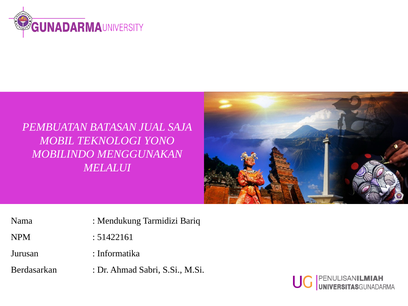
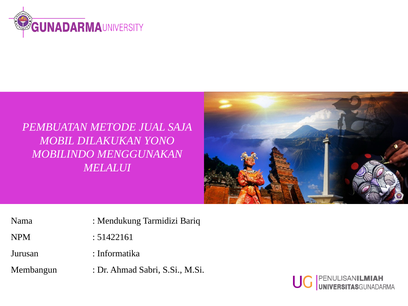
BATASAN: BATASAN -> METODE (113, 127)
TEKNOLOGI: TEKNOLOGI -> DILAKUKAN (109, 141)
Berdasarkan: Berdasarkan -> Membangun (34, 270)
